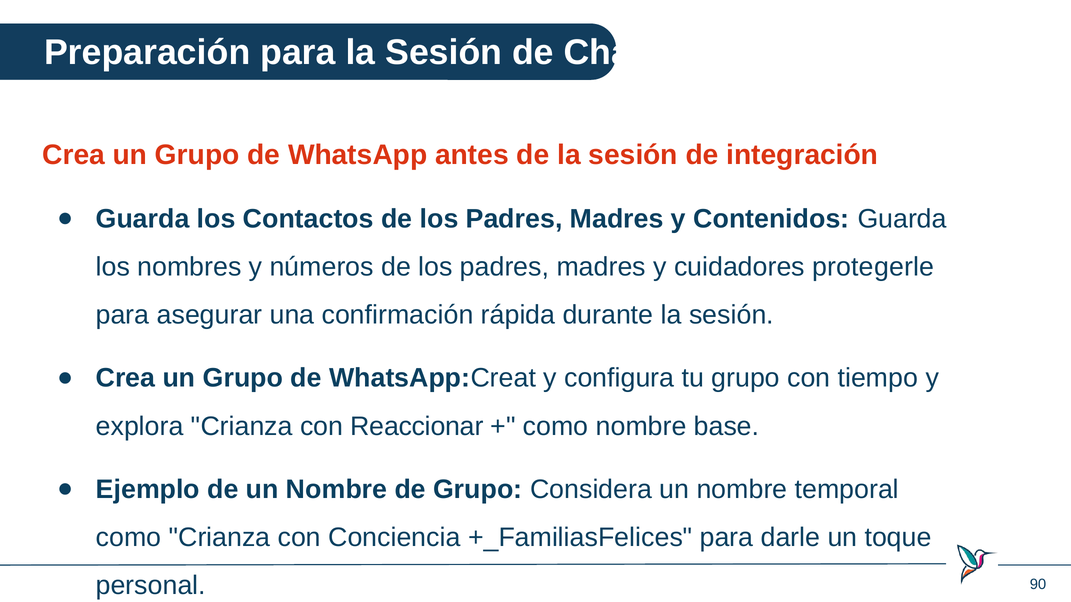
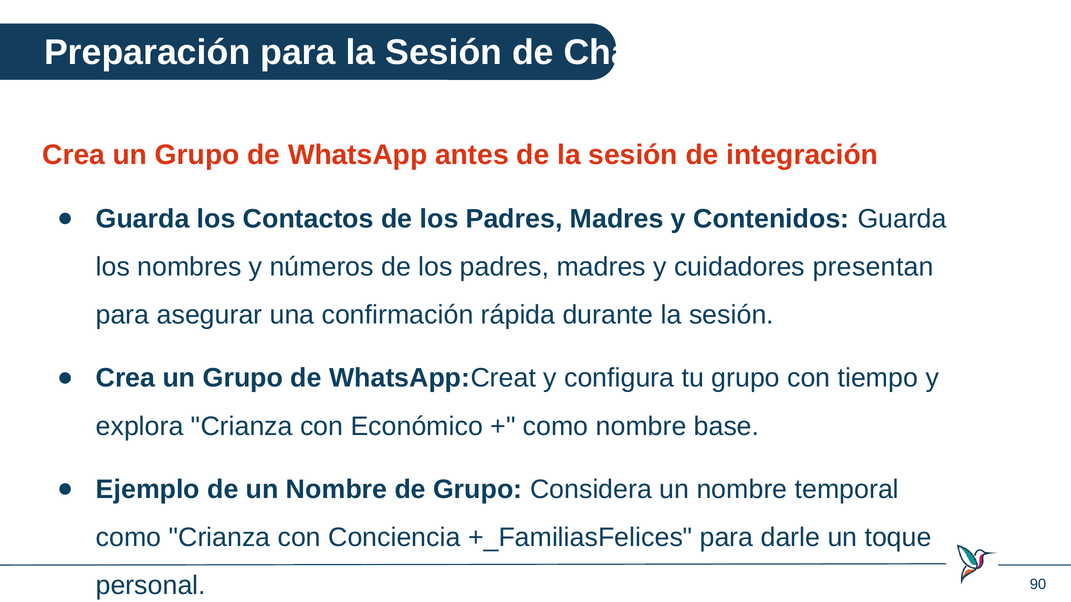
protegerle: protegerle -> presentan (873, 267)
Reaccionar: Reaccionar -> Económico (417, 427)
